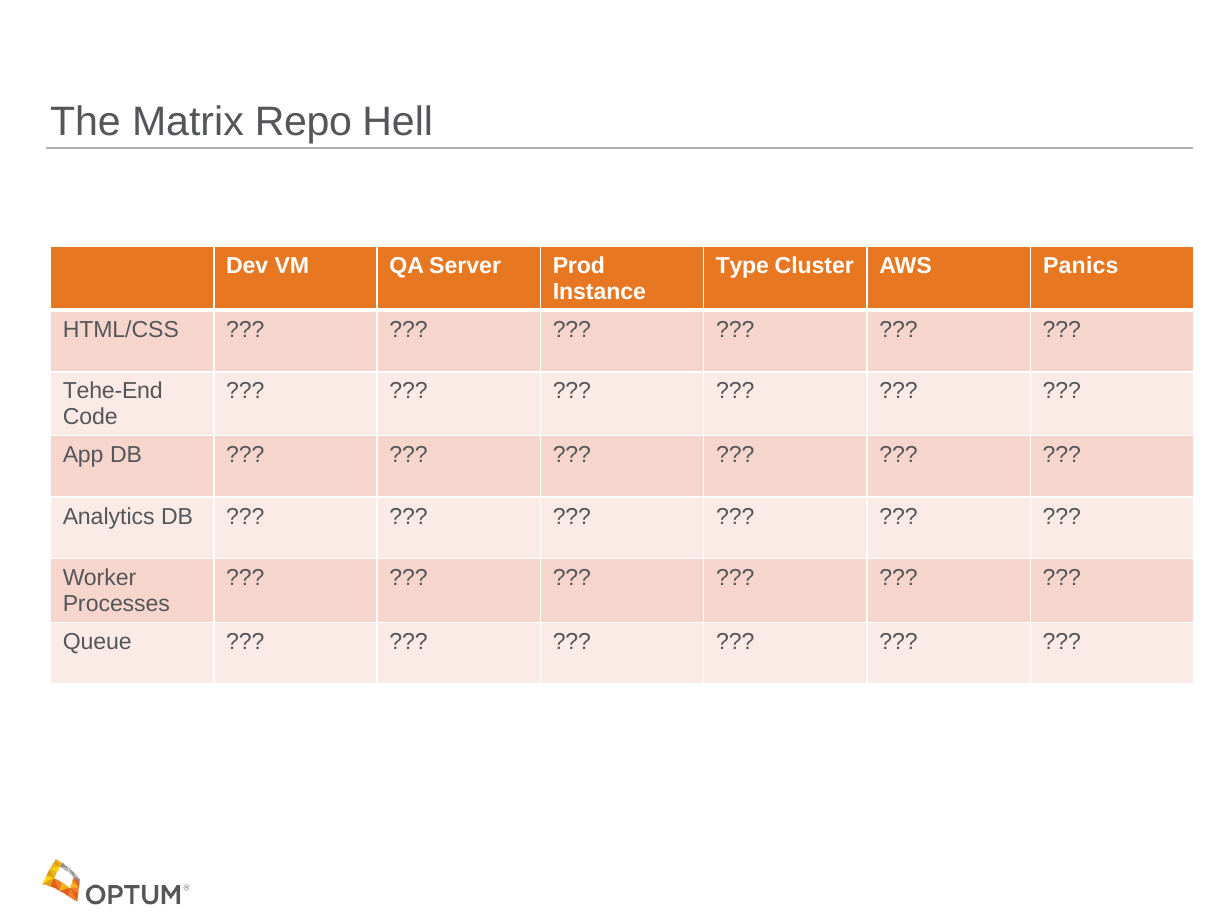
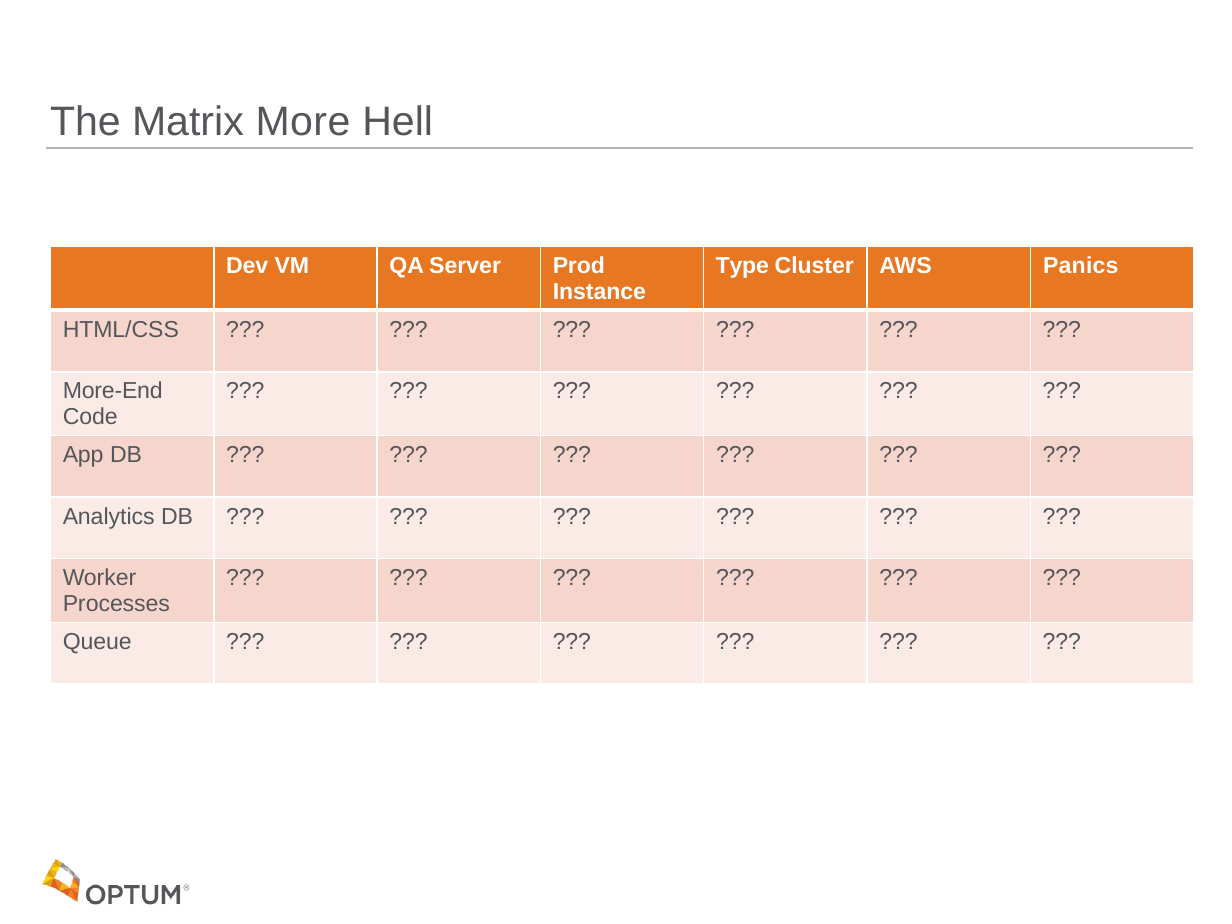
Repo: Repo -> More (303, 122)
Tehe-End: Tehe-End -> More-End (113, 391)
